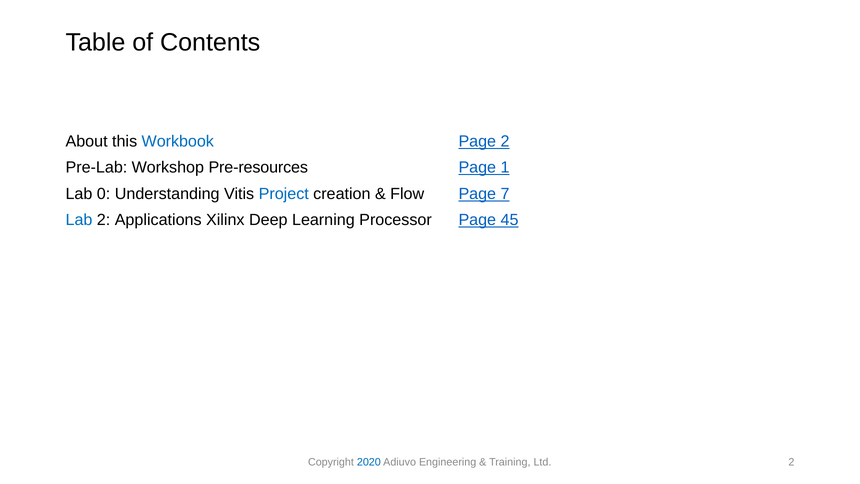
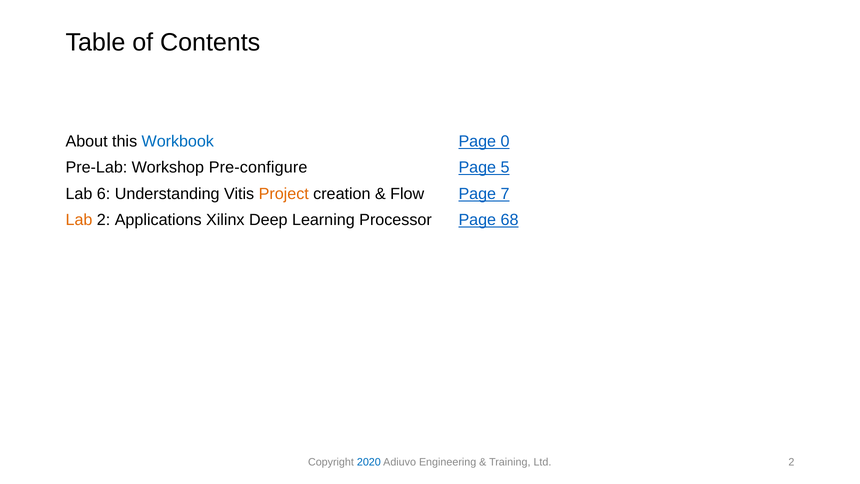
Page 2: 2 -> 0 (505, 141)
Pre-resources: Pre-resources -> Pre-configure (258, 167)
1: 1 -> 5 (505, 167)
0: 0 -> 6 (104, 194)
Project colour: blue -> orange (284, 194)
Lab colour: blue -> orange (79, 220)
45: 45 -> 68 (509, 220)
